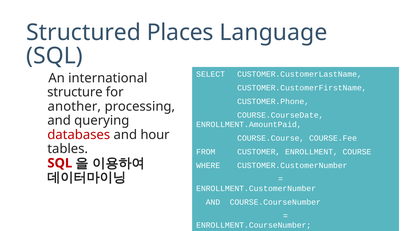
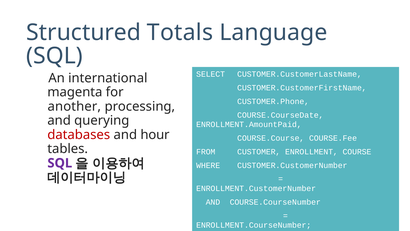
Places: Places -> Totals (180, 32)
structure: structure -> magenta (75, 92)
SQL colour: red -> purple (60, 163)
